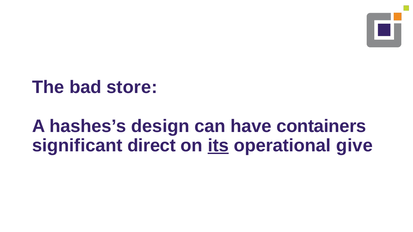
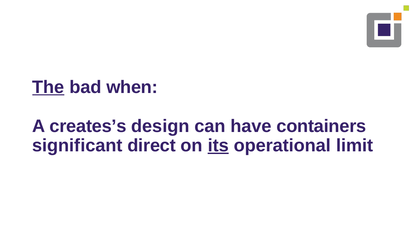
The underline: none -> present (48, 87)
store: store -> when (132, 87)
hashes’s: hashes’s -> creates’s (88, 126)
give: give -> limit (355, 146)
